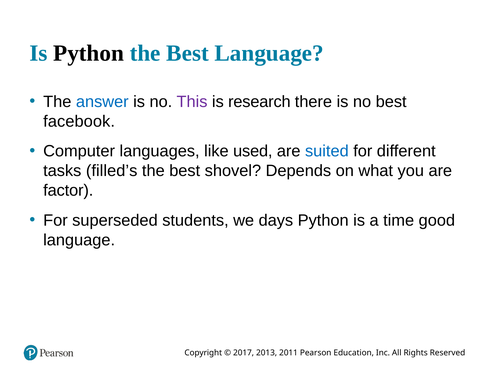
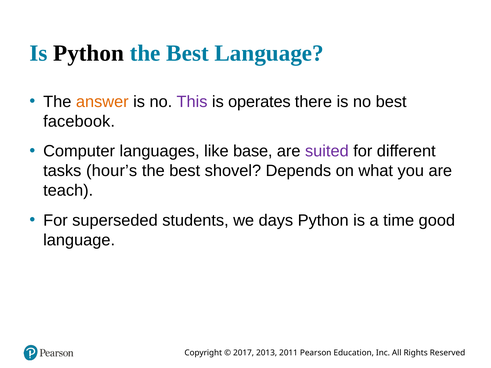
answer colour: blue -> orange (102, 102)
research: research -> operates (259, 102)
used: used -> base (253, 151)
suited colour: blue -> purple (327, 151)
filled’s: filled’s -> hour’s (112, 171)
factor: factor -> teach (68, 191)
